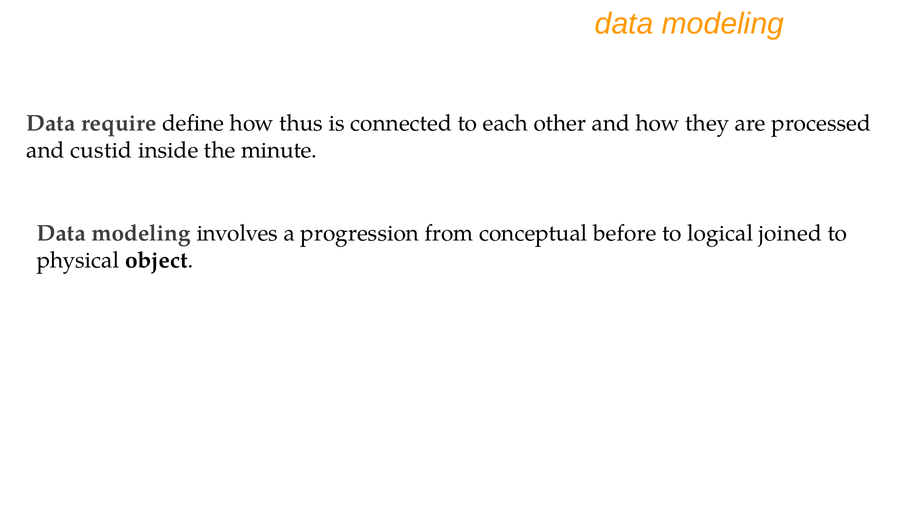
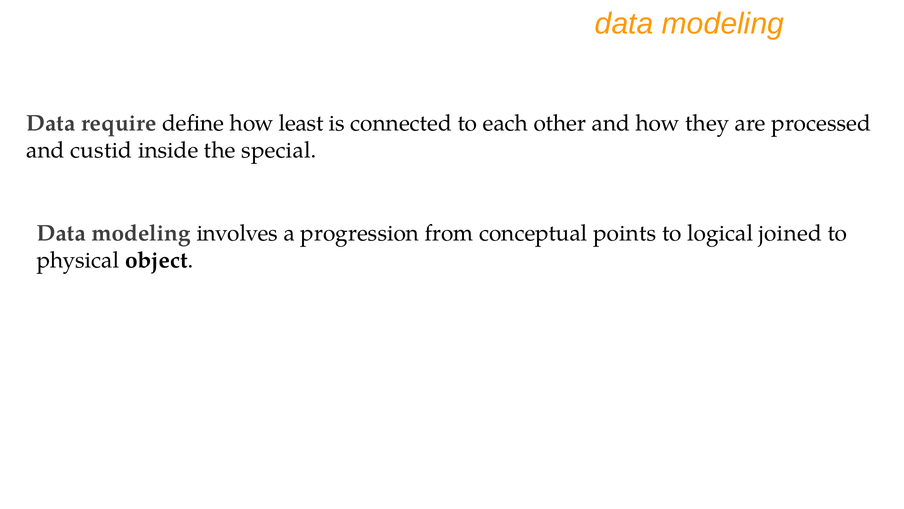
thus: thus -> least (301, 123)
minute: minute -> special (279, 150)
before: before -> points (625, 233)
